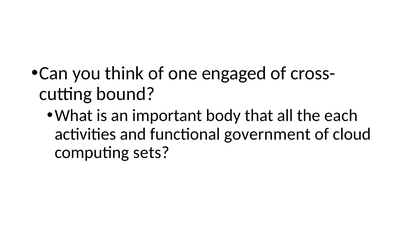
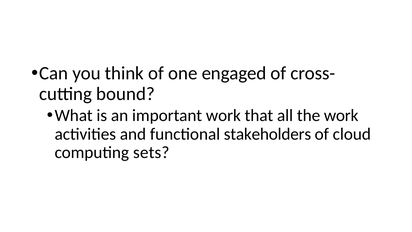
important body: body -> work (223, 115)
the each: each -> work (341, 115)
government: government -> stakeholders (267, 134)
